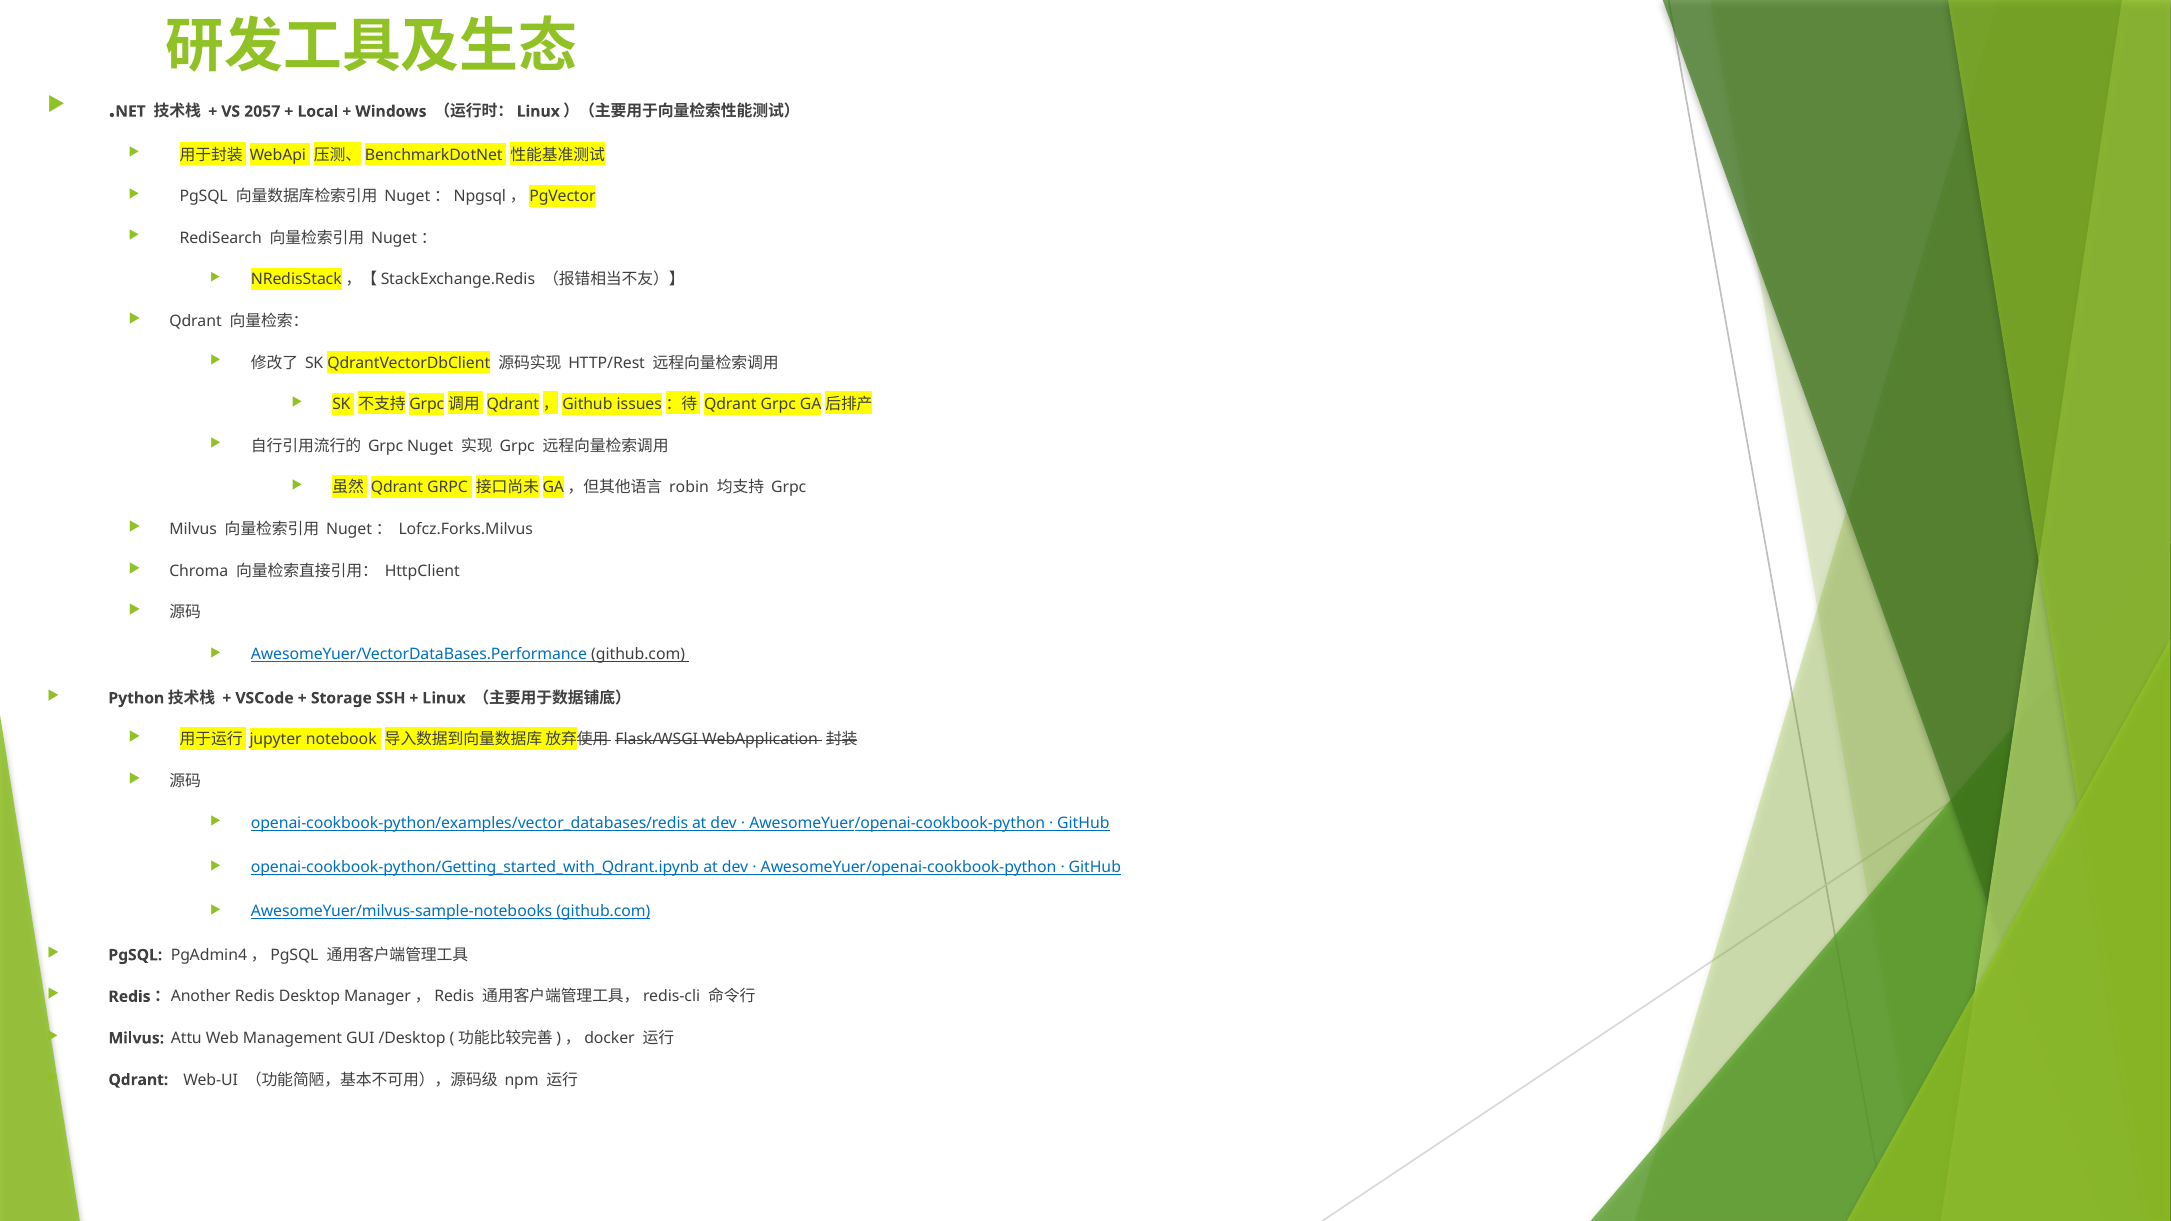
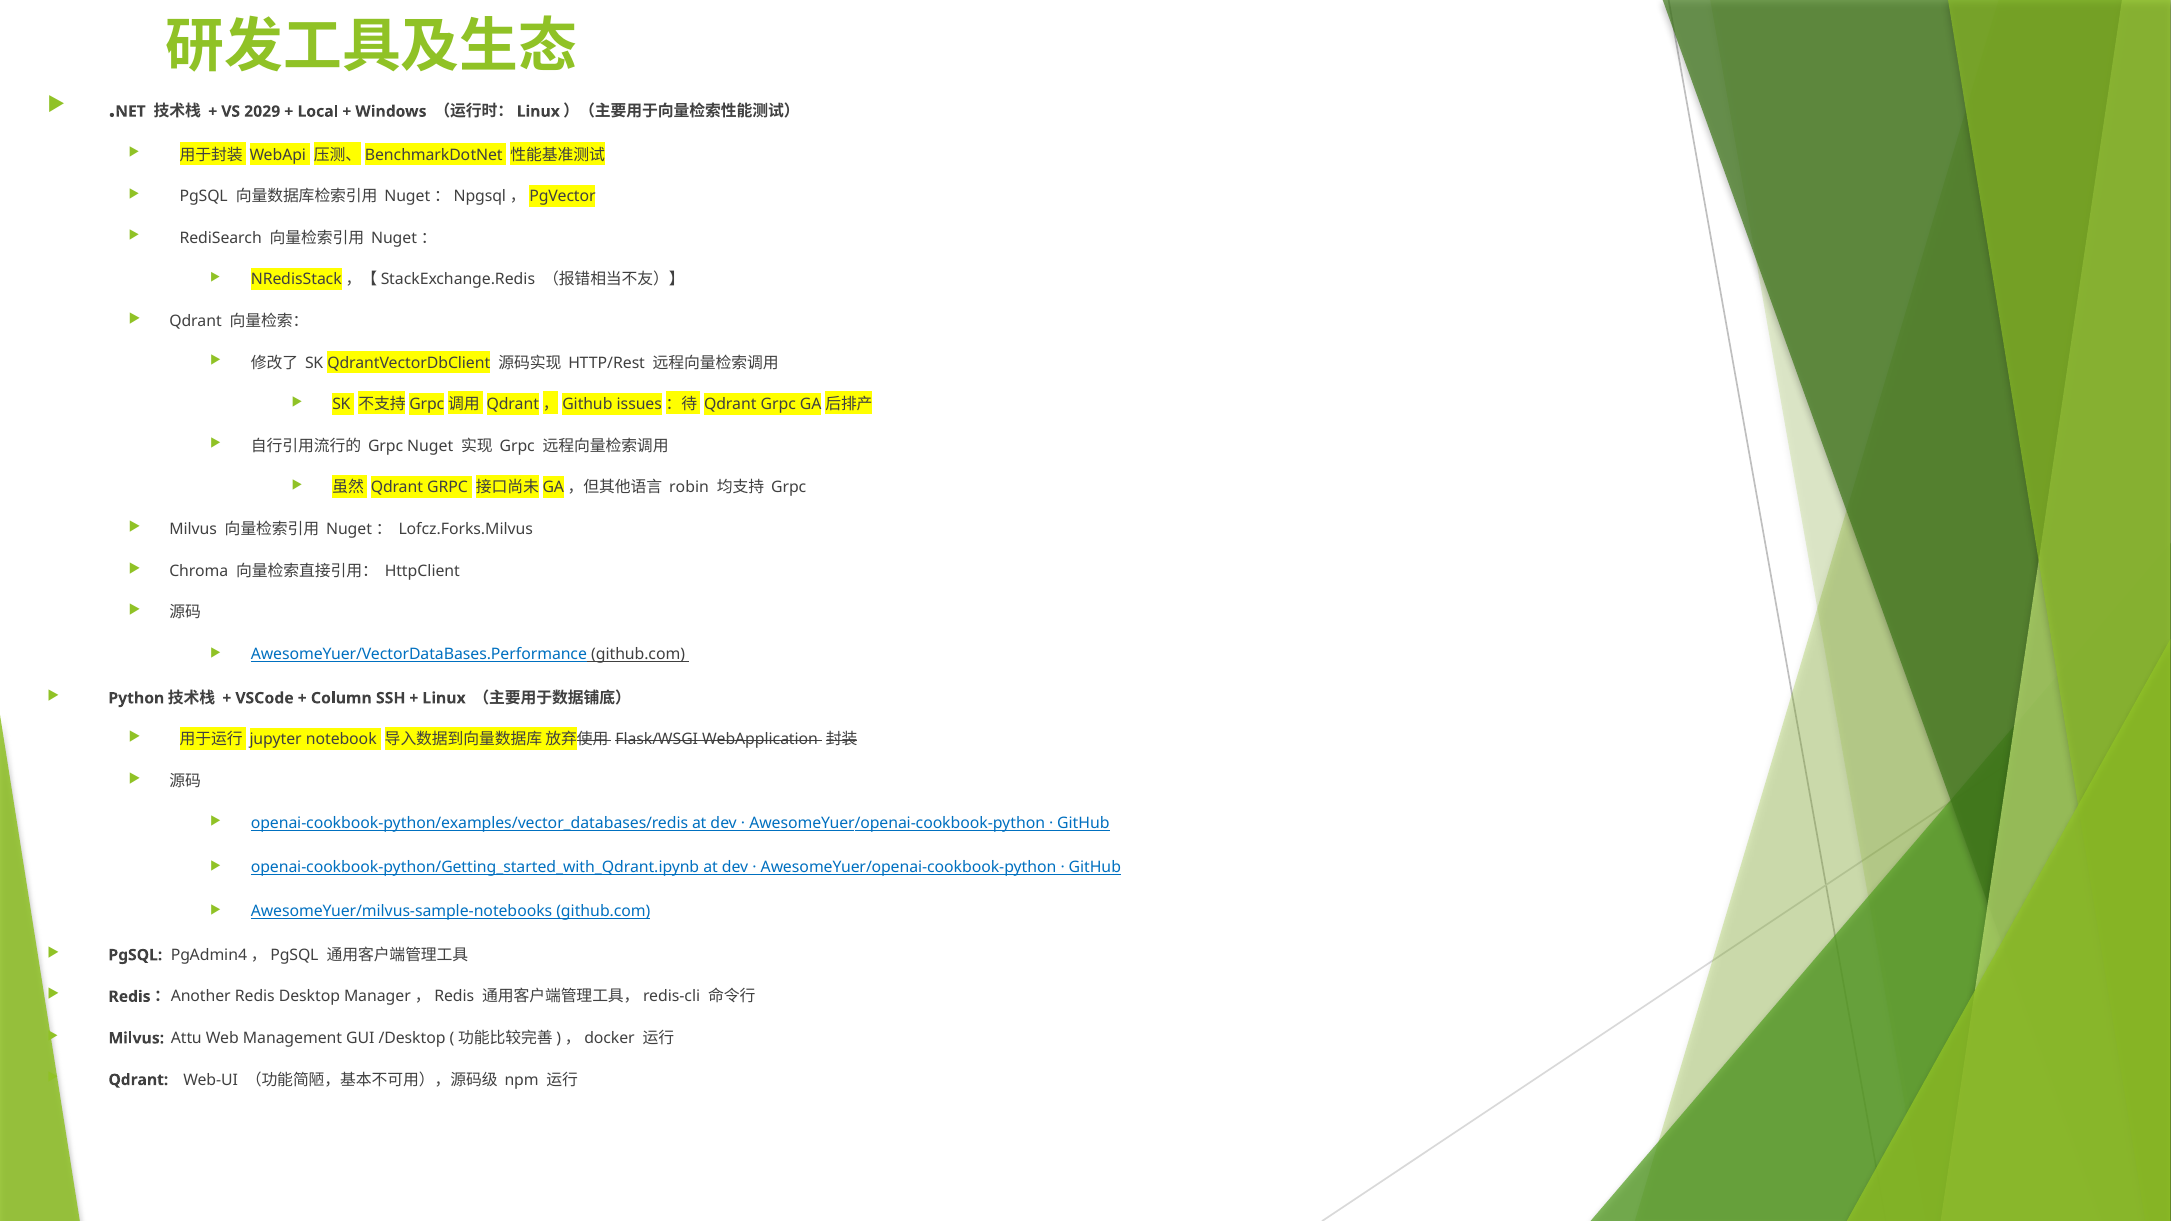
2057: 2057 -> 2029 (262, 112)
Storage: Storage -> Column (341, 698)
